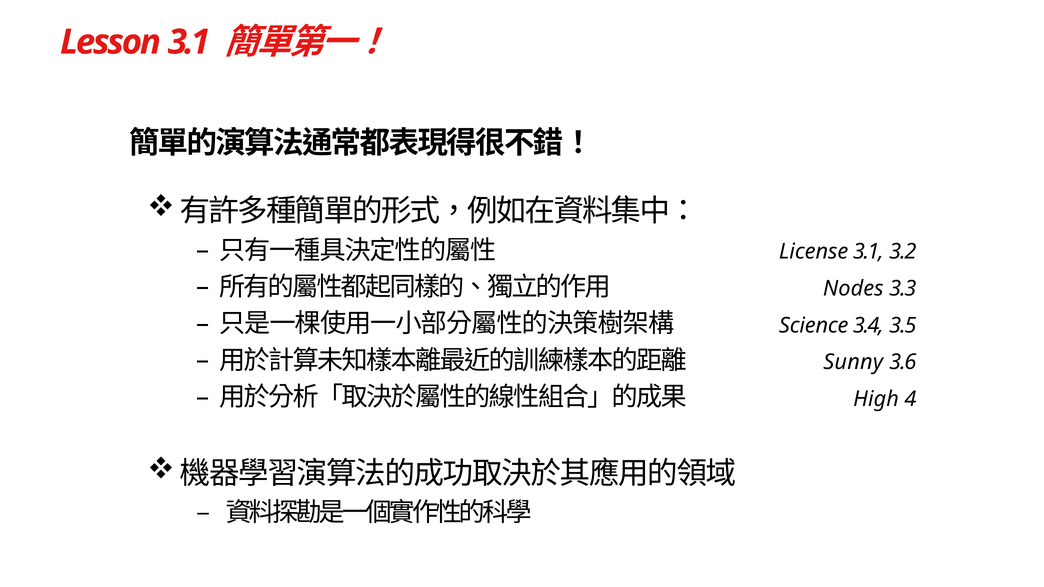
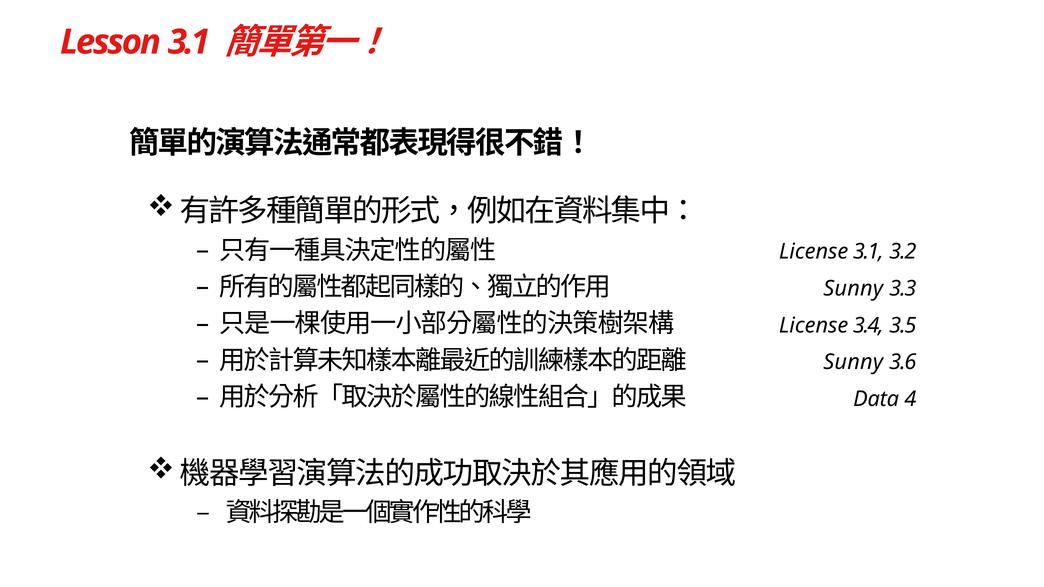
Nodes: Nodes -> Sunny (853, 289)
Science: Science -> License (814, 325)
High: High -> Data (876, 399)
